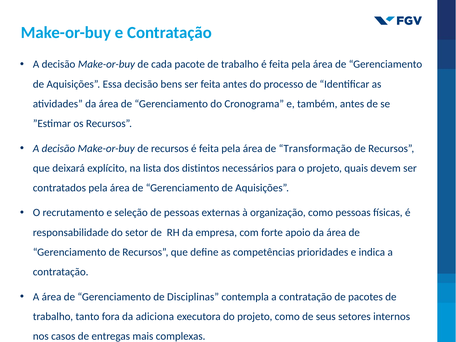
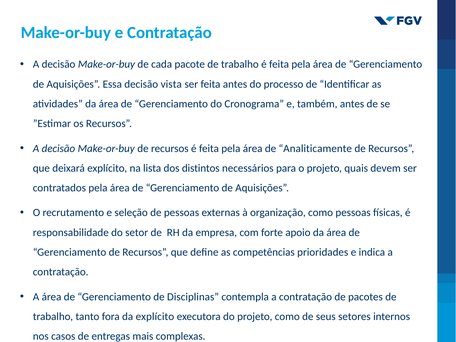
bens: bens -> vista (171, 84)
Transformação: Transformação -> Analiticamente (315, 148)
da adiciona: adiciona -> explícito (155, 316)
